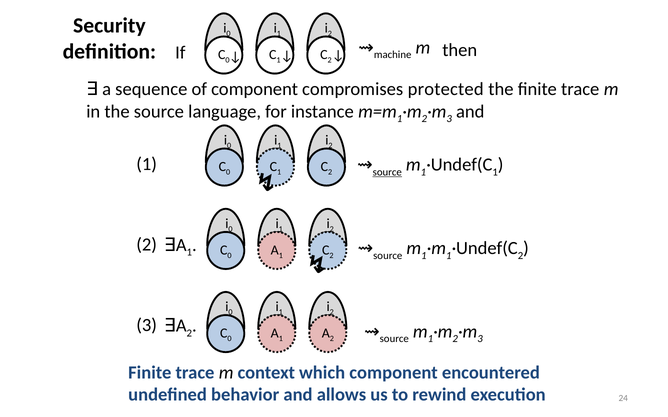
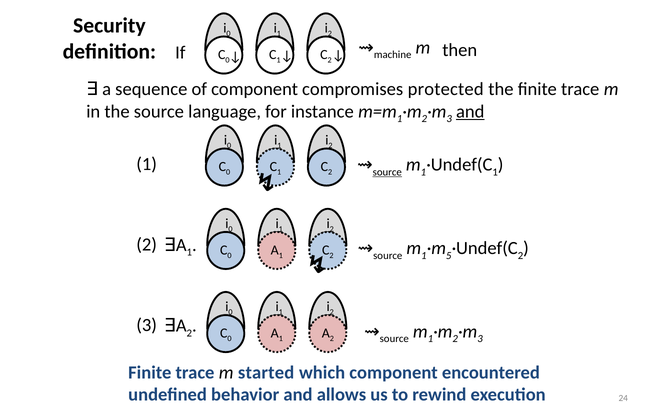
and underline: none -> present (470, 112)
1: 1 -> 5 (449, 256)
context: context -> started (266, 373)
